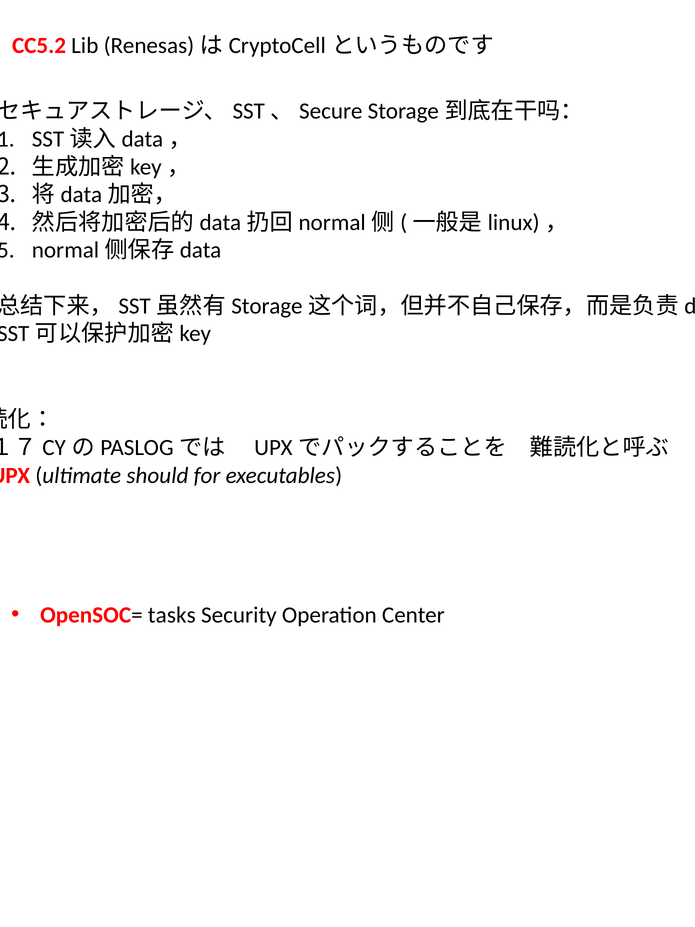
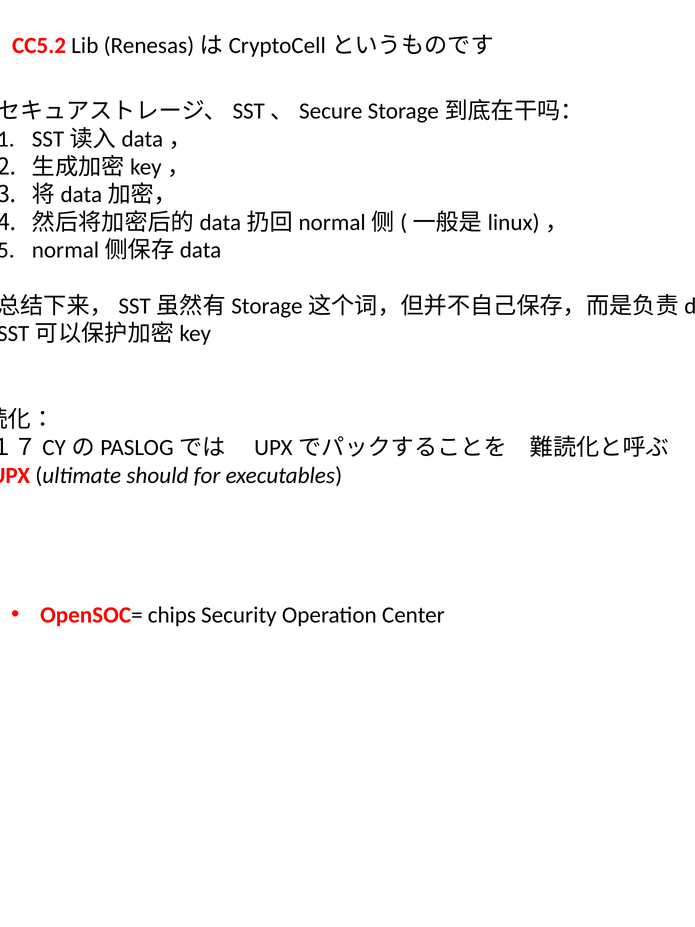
tasks: tasks -> chips (172, 615)
